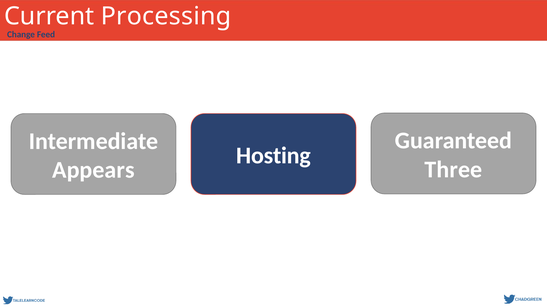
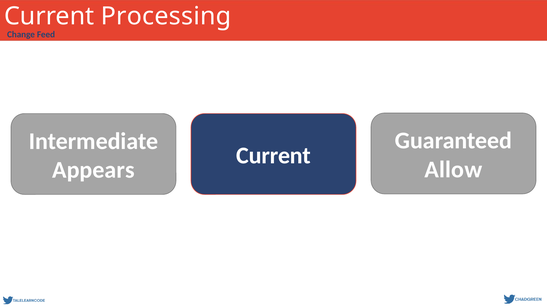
Hosting: Hosting -> Current (274, 156)
Three: Three -> Allow (453, 169)
